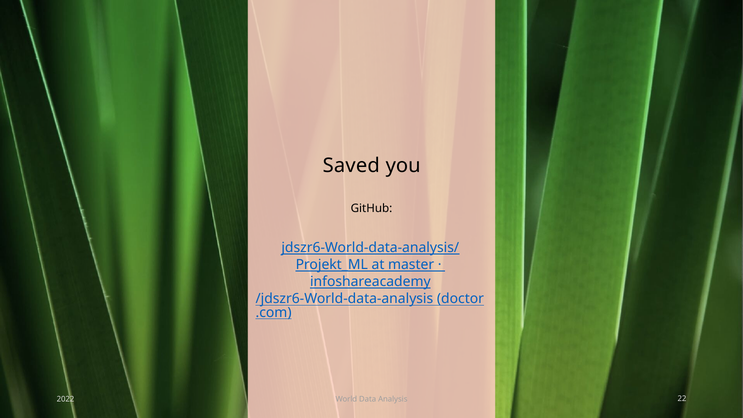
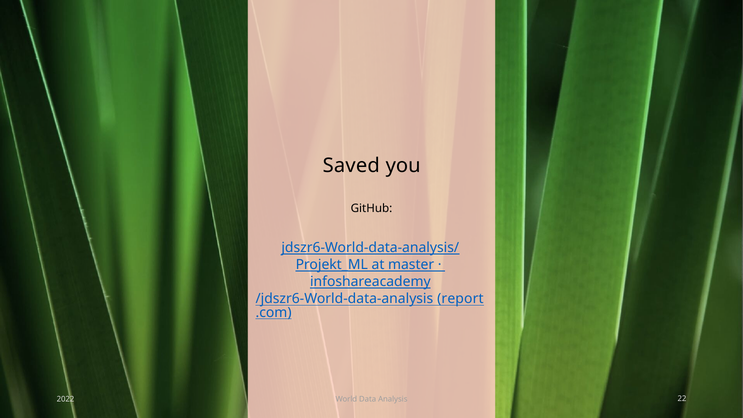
doctor: doctor -> report (460, 299)
